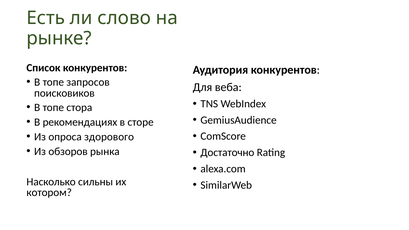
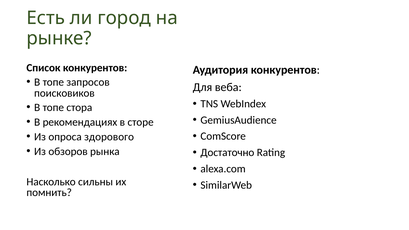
слово: слово -> город (124, 18)
котором: котором -> помнить (49, 193)
